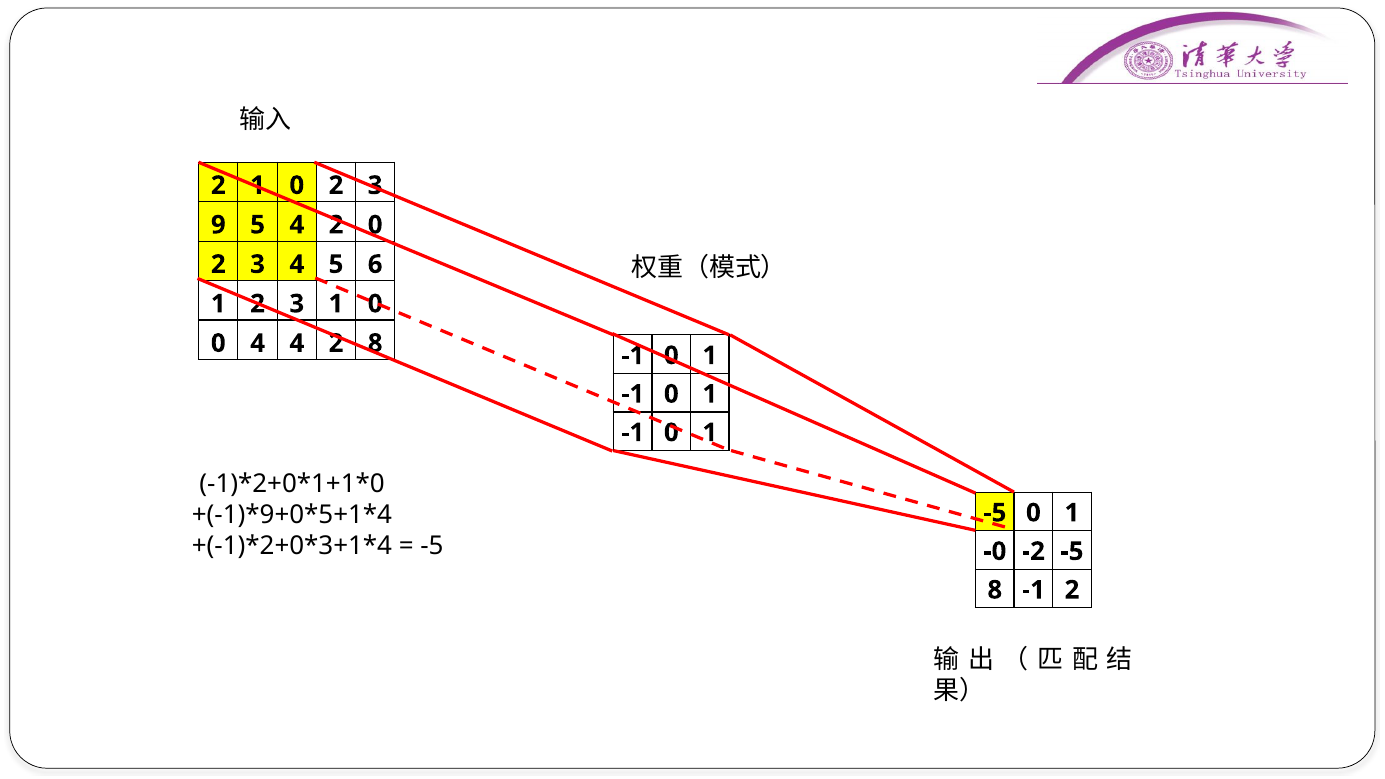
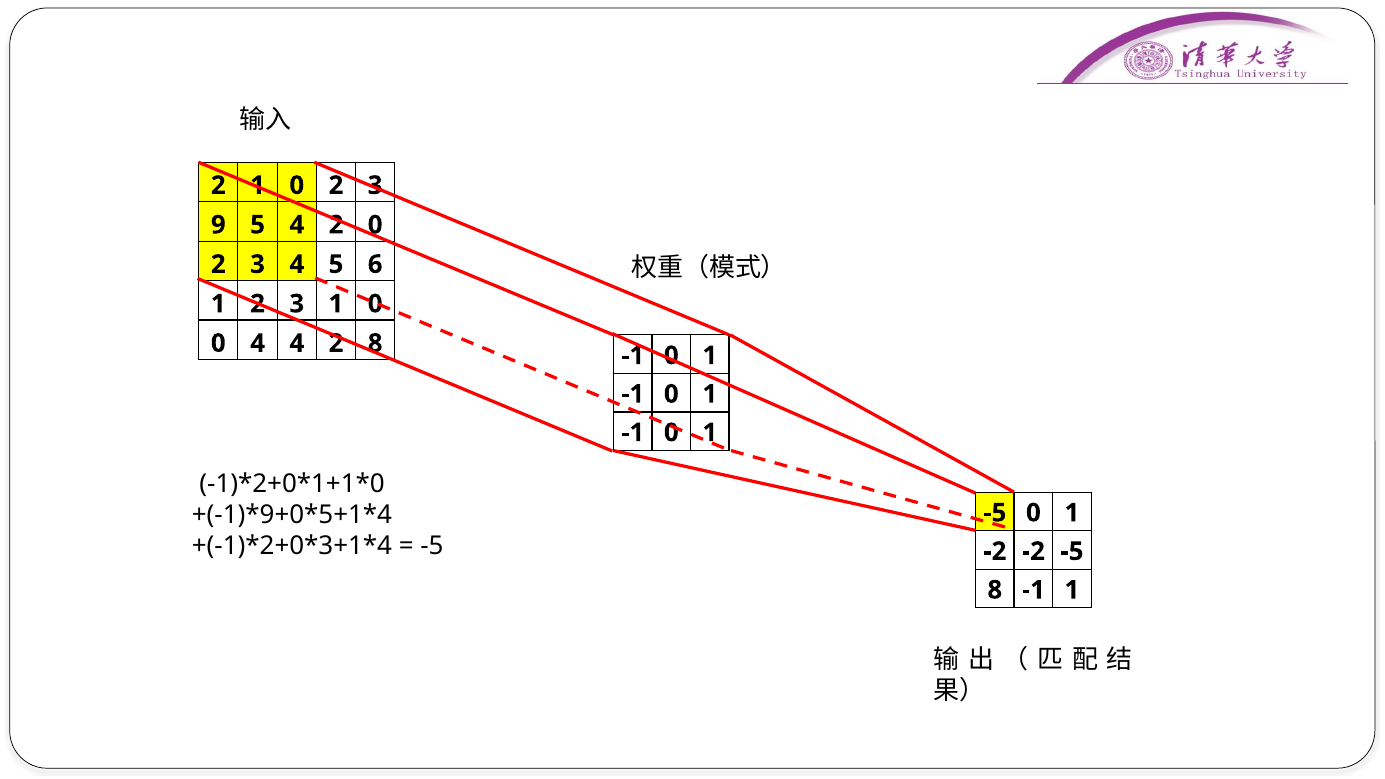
-0: -0 -> -2 (995, 551)
-1 2: 2 -> 1 (1072, 590)
